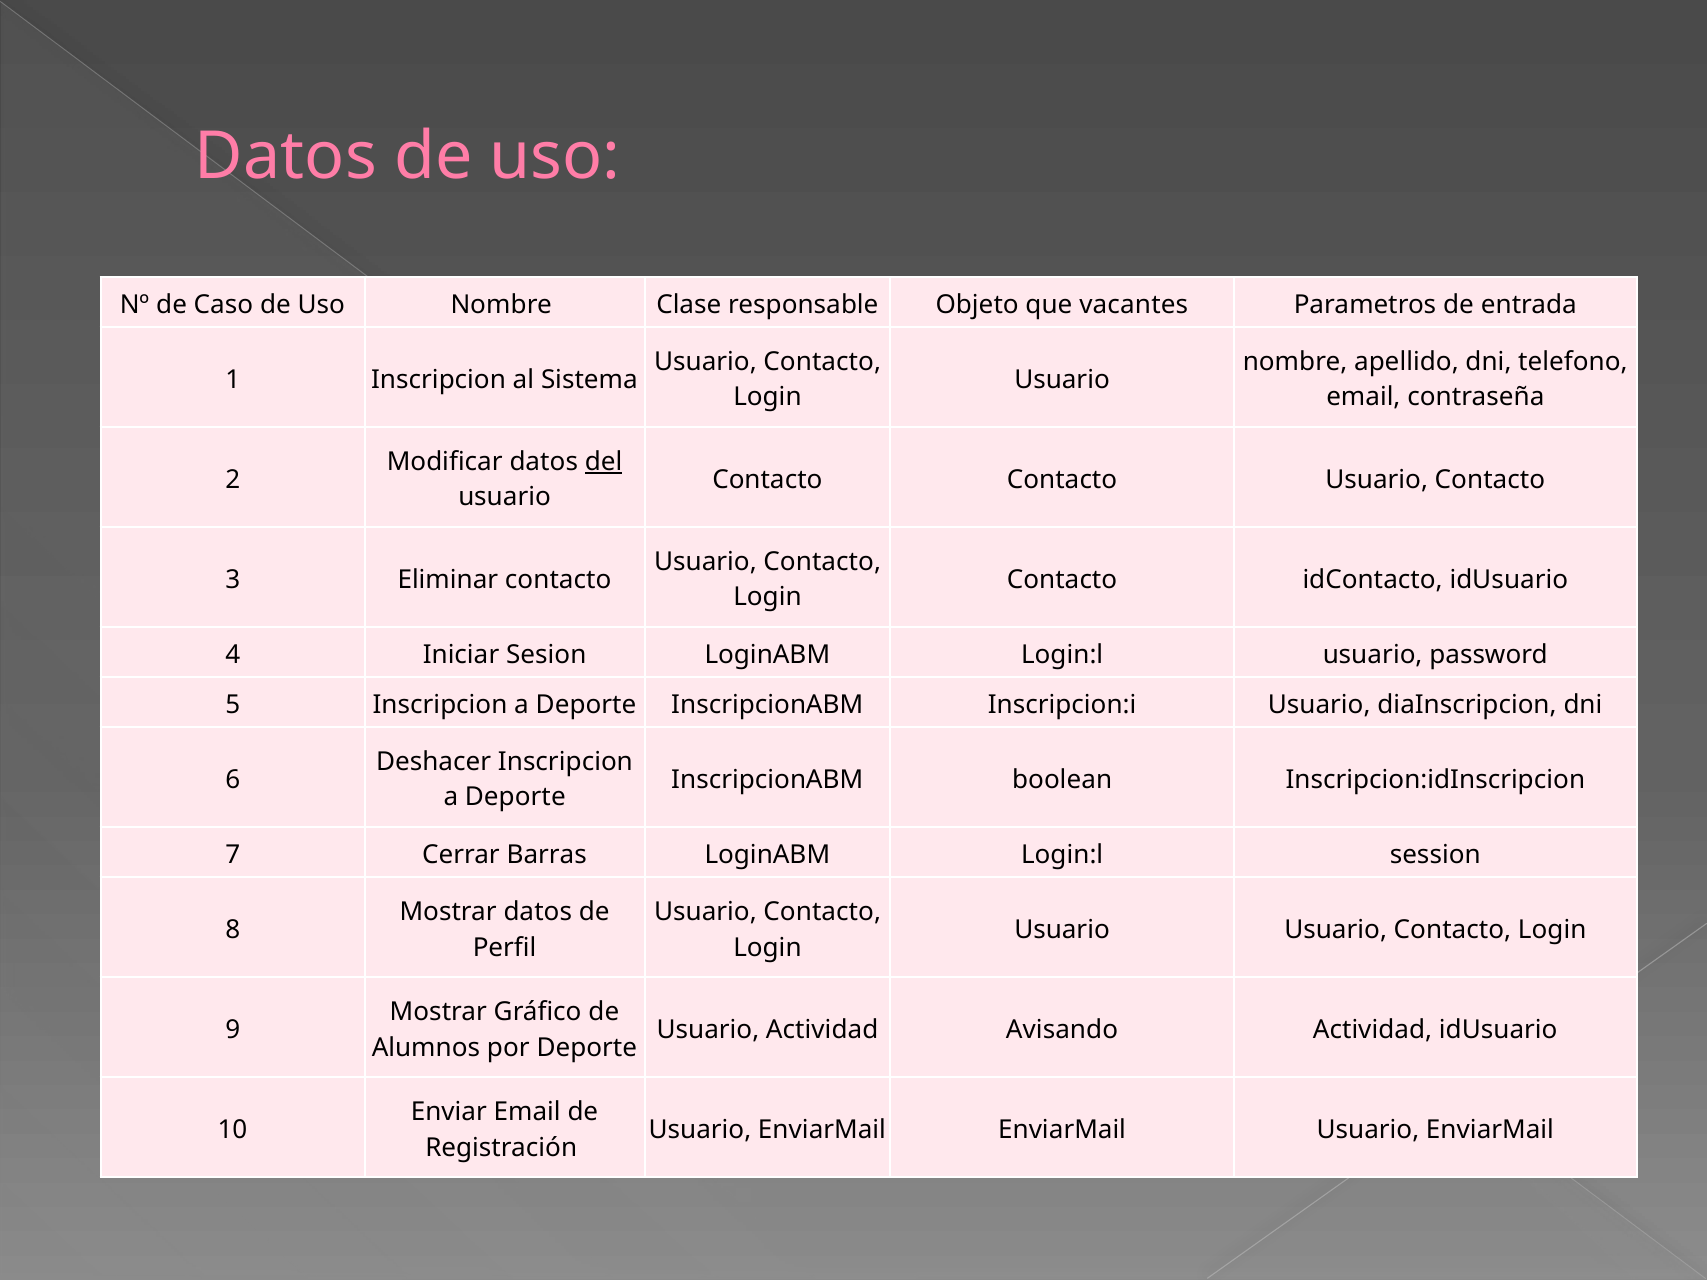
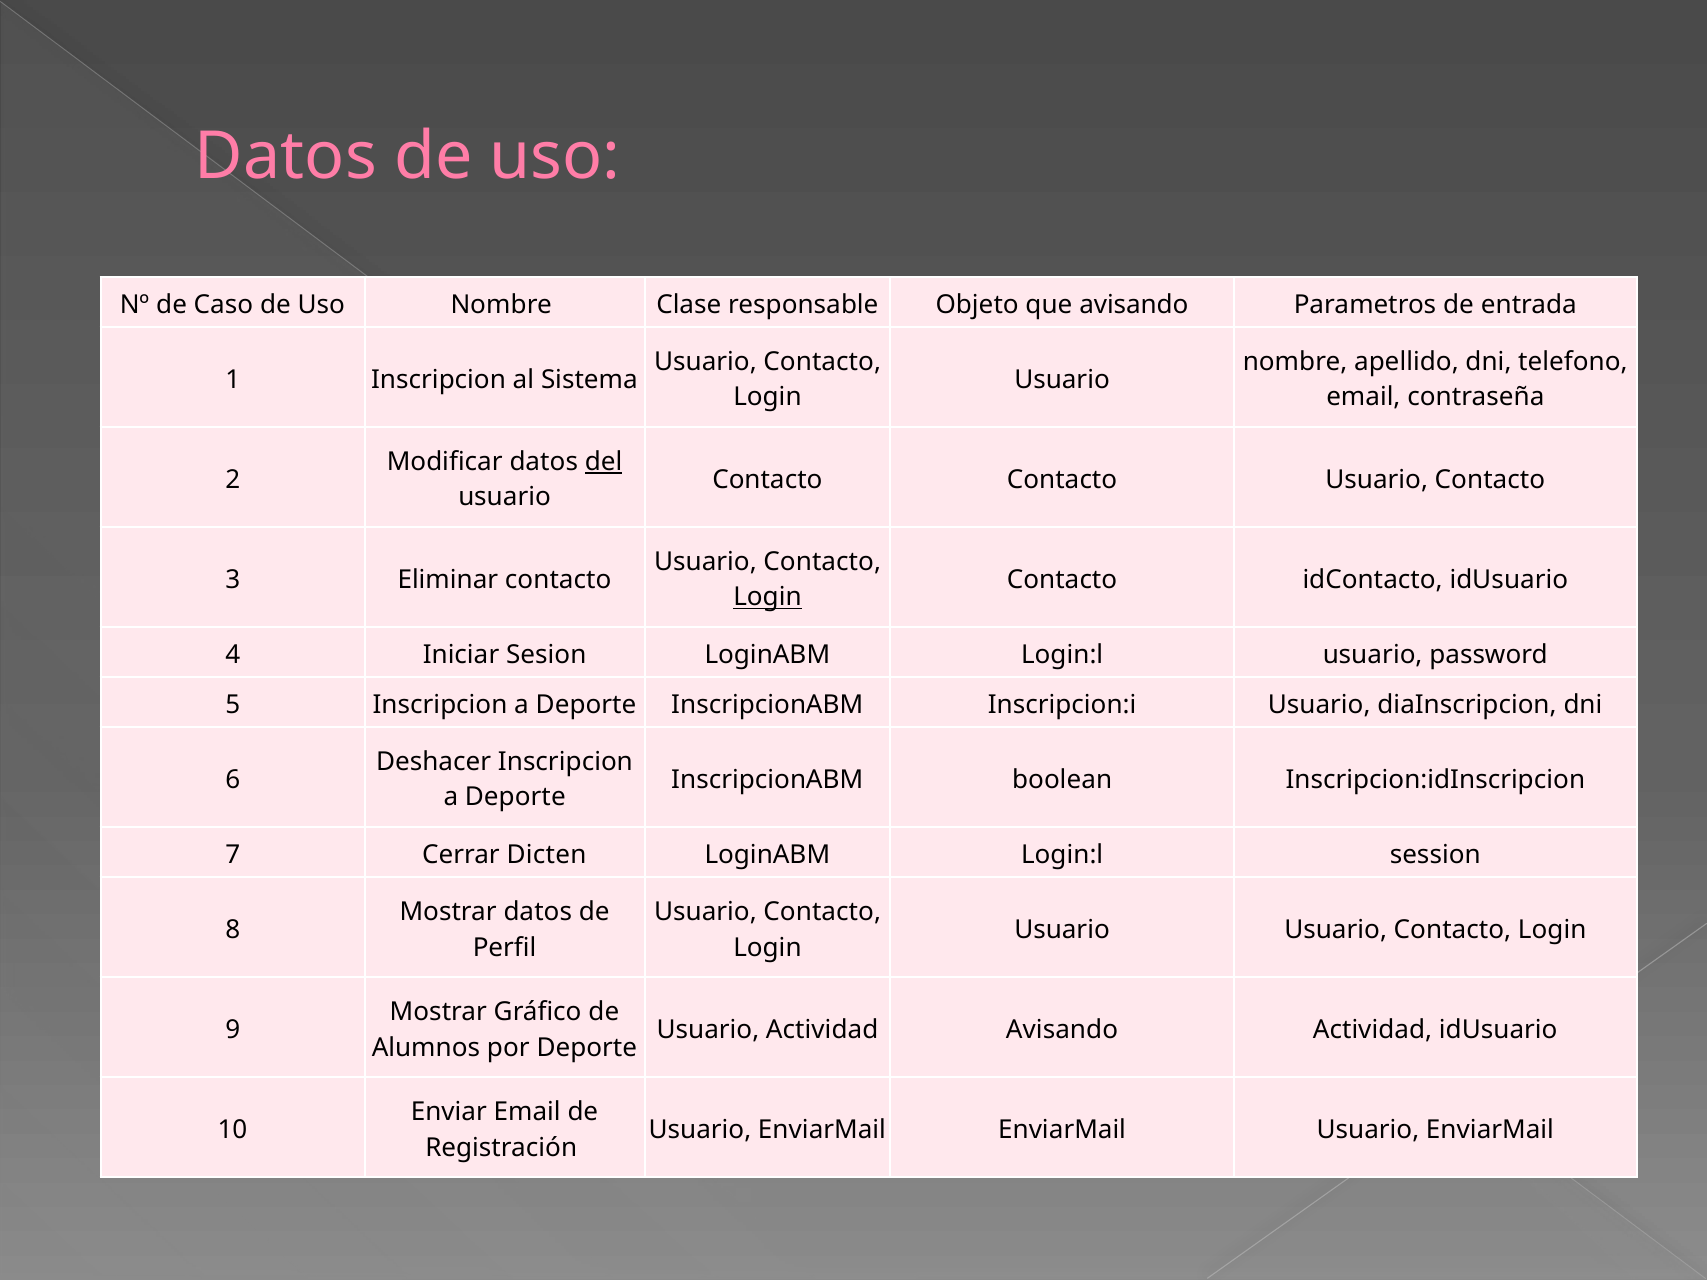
que vacantes: vacantes -> avisando (1134, 305)
Login underline: none -> present (767, 597)
Barras: Barras -> Dicten (547, 855)
